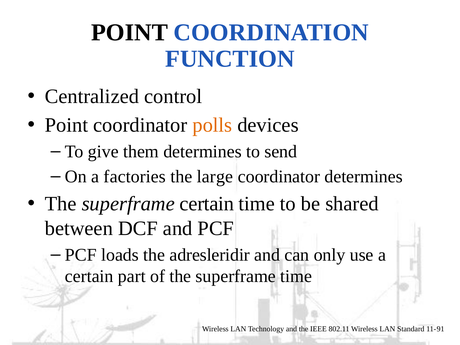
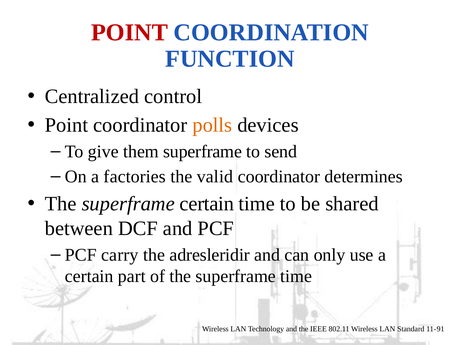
POINT colour: black -> red (129, 33)
them determines: determines -> superframe (203, 152)
large: large -> valid (215, 177)
loads: loads -> carry (120, 255)
